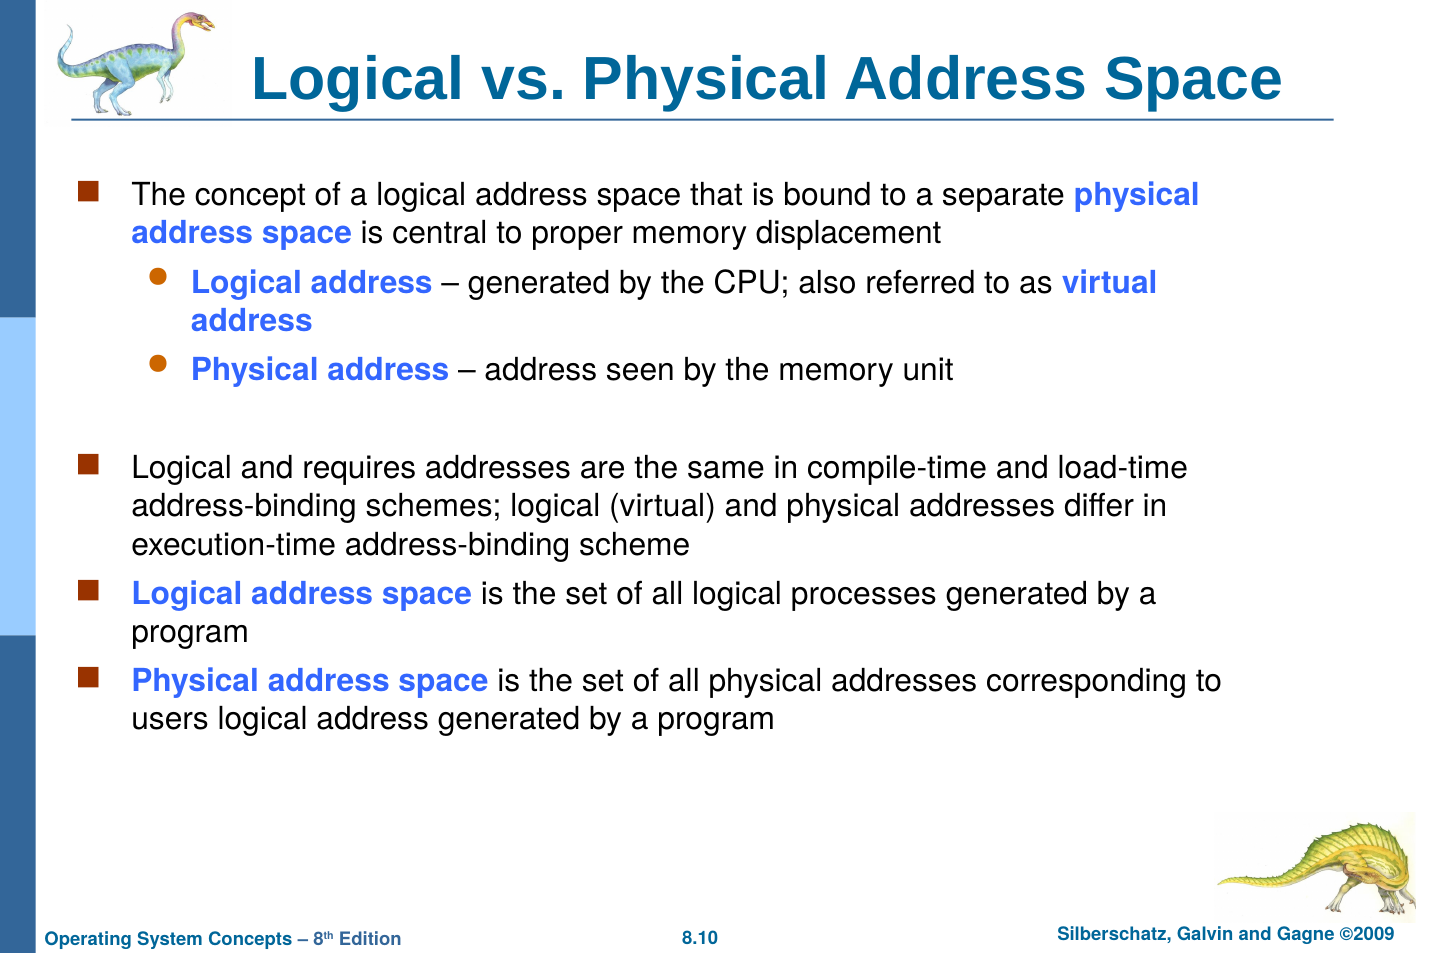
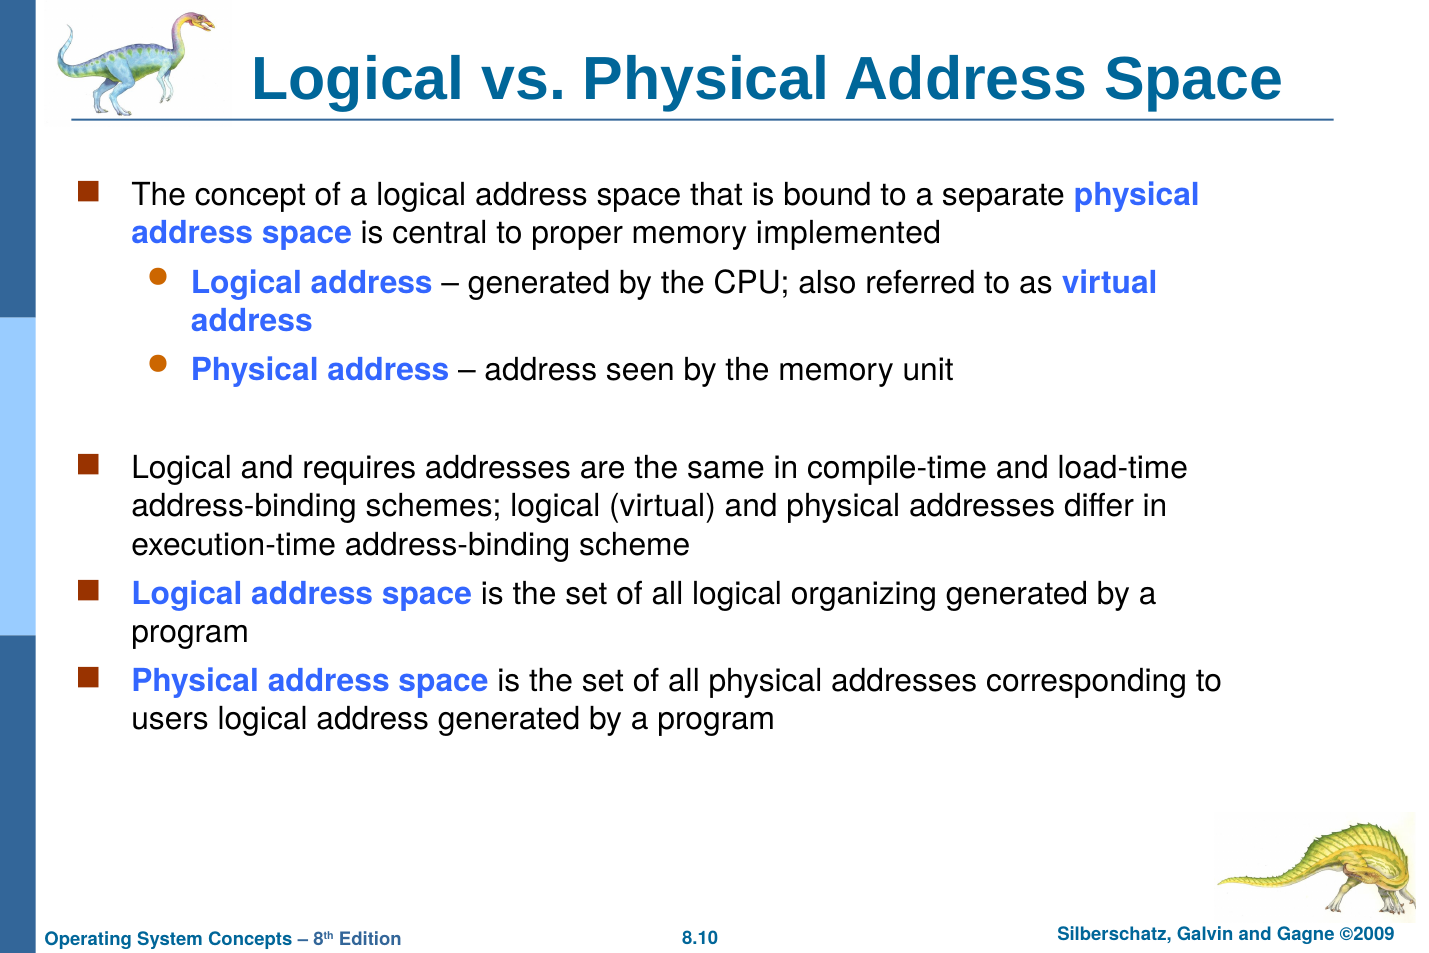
displacement: displacement -> implemented (848, 233)
processes: processes -> organizing (864, 594)
